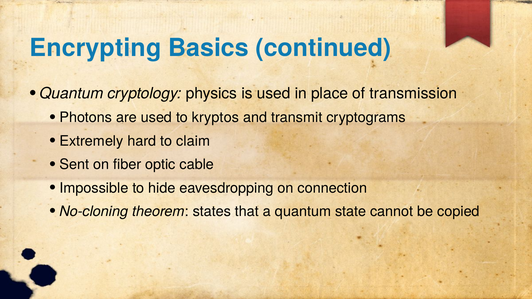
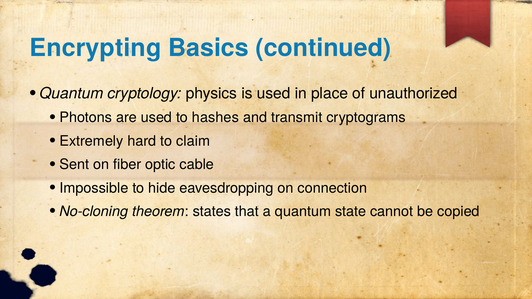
transmission: transmission -> unauthorized (414, 94)
kryptos: kryptos -> hashes (215, 118)
